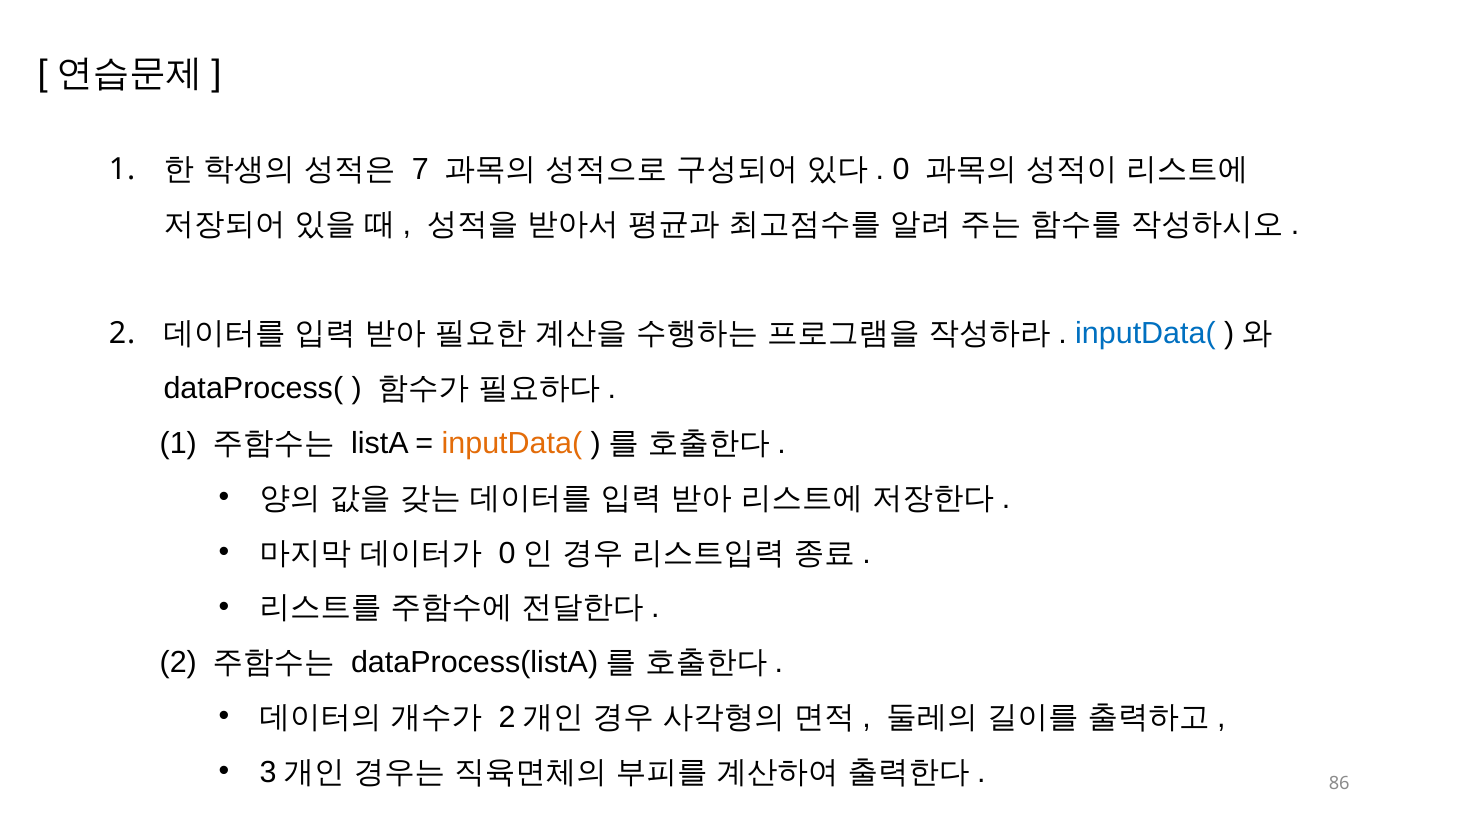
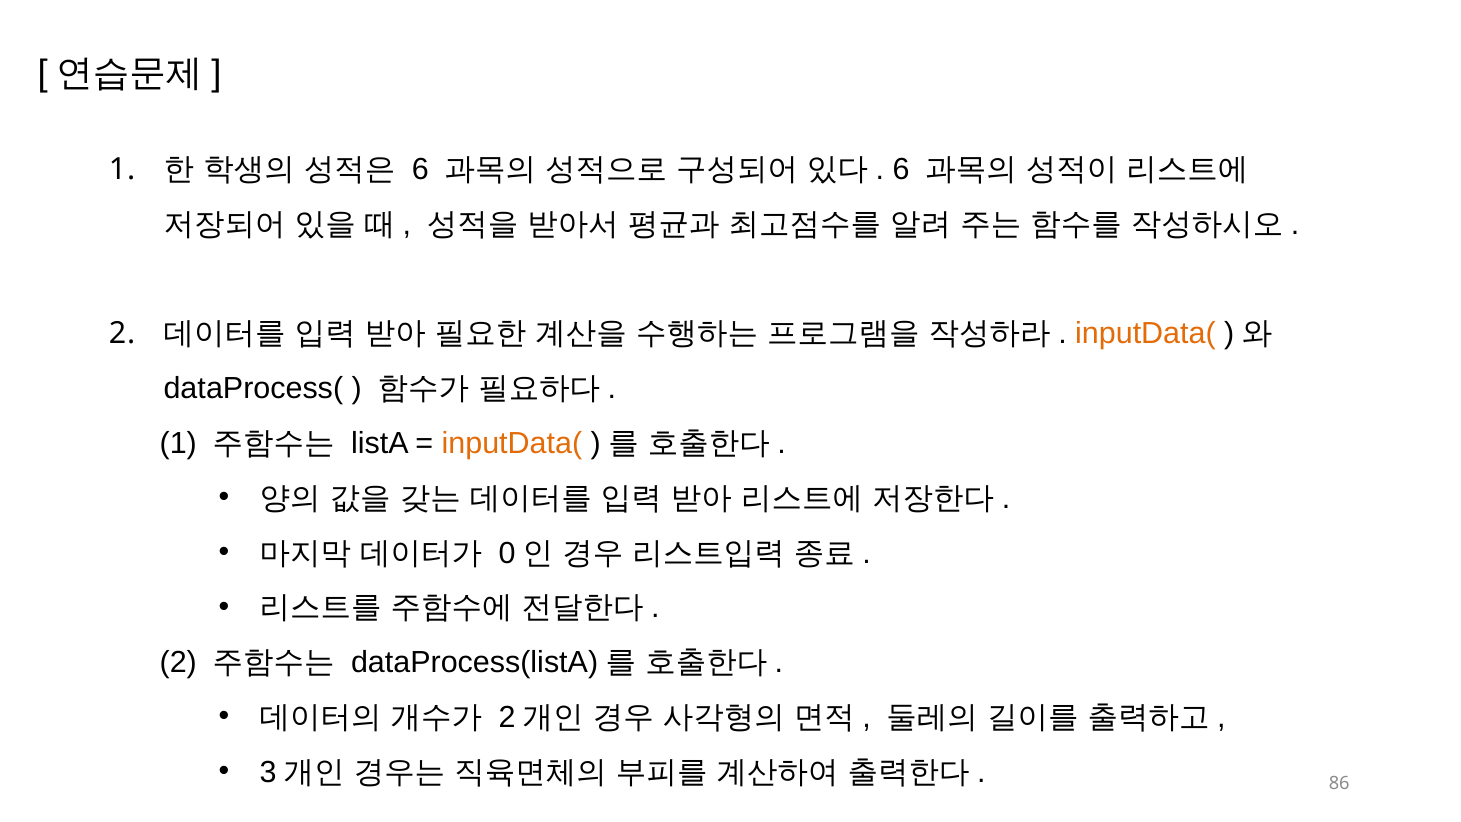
7: 7 -> 6 (420, 169)
0: 0 -> 6 (901, 169)
inputData( colour: blue -> orange (1145, 334)
